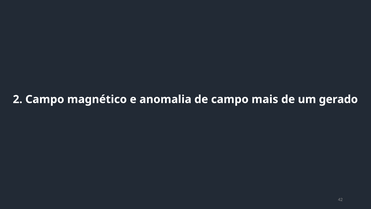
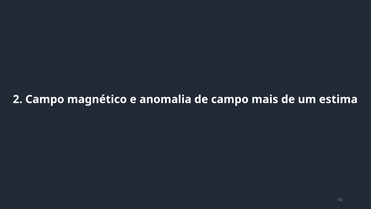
gerado: gerado -> estima (338, 99)
